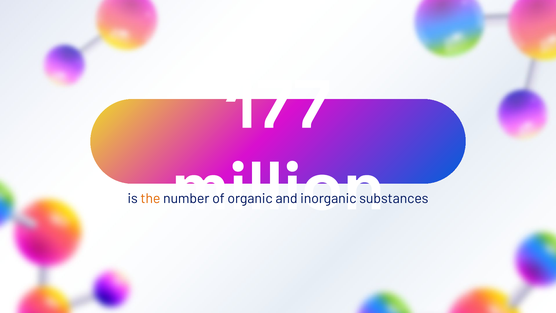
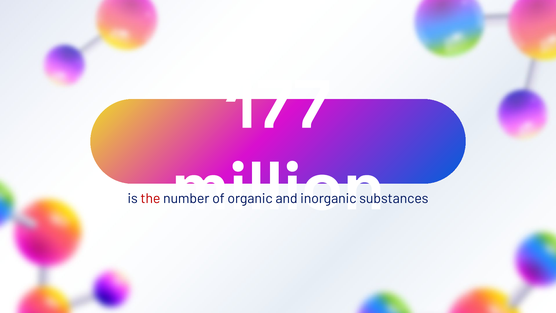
the colour: orange -> red (150, 198)
